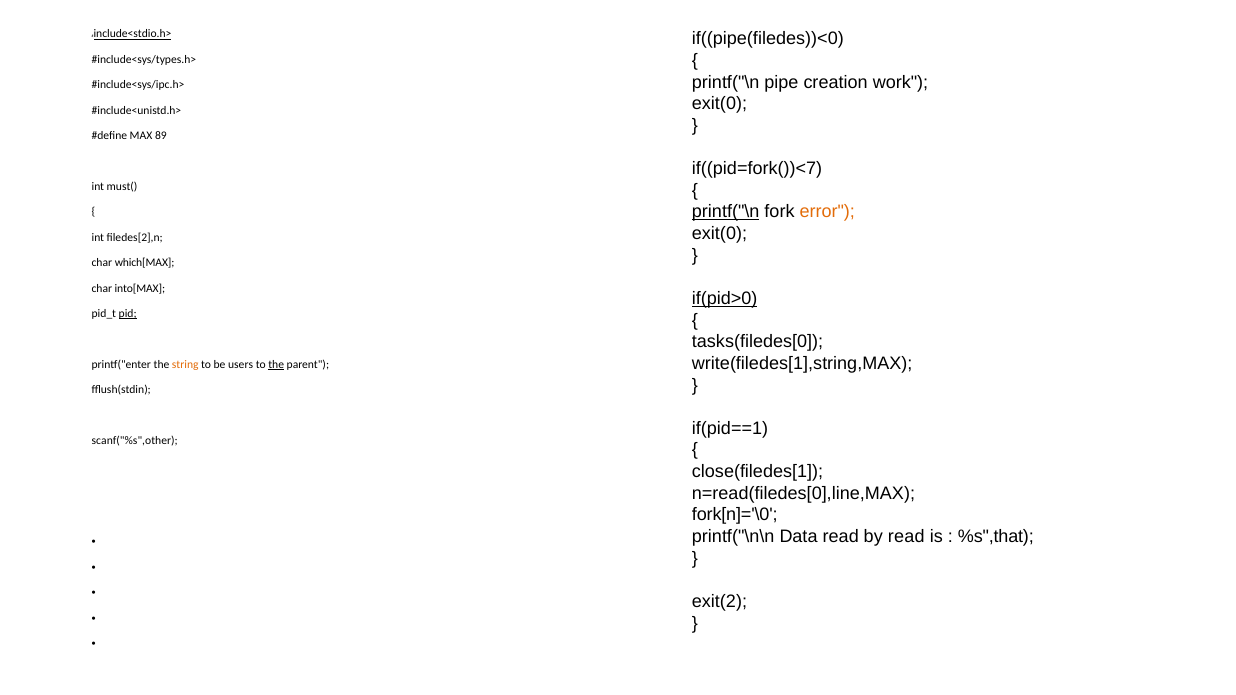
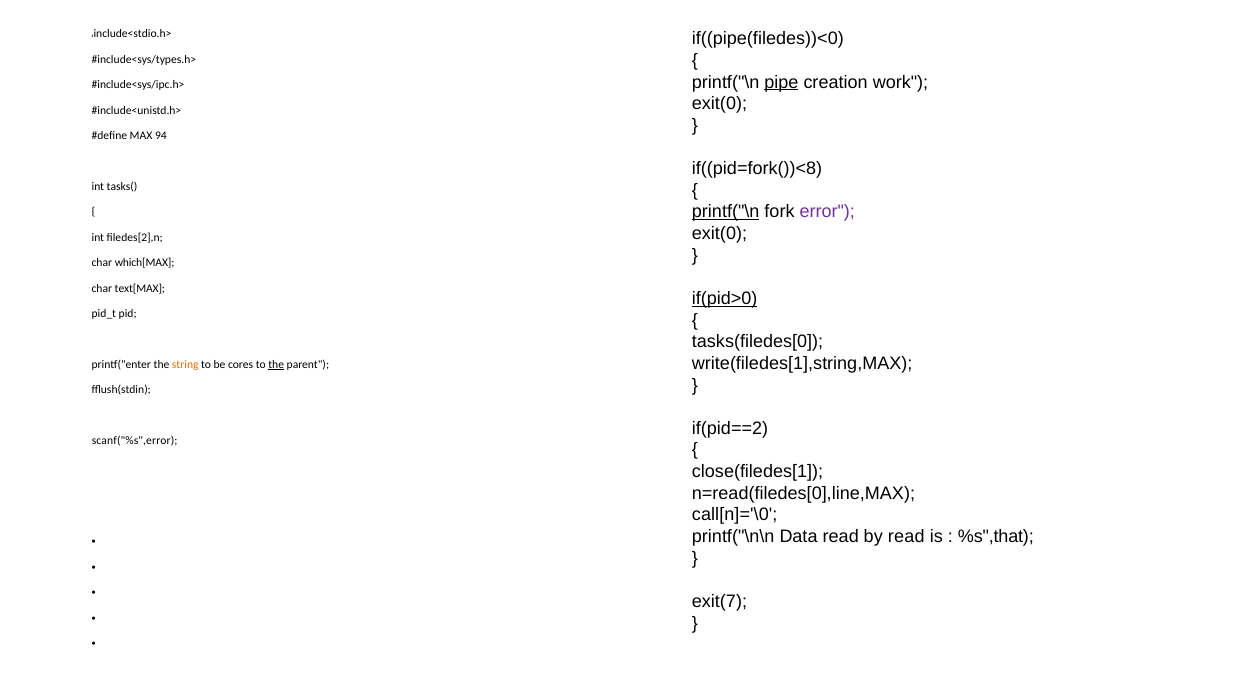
include<stdio.h> underline: present -> none (132, 34)
pipe underline: none -> present (781, 82)
89: 89 -> 94 (161, 136)
if((pid=fork())<7: if((pid=fork())<7 -> if((pid=fork())<8 (757, 169)
must(: must( -> tasks( (122, 187)
error colour: orange -> purple (827, 212)
into[MAX: into[MAX -> text[MAX (140, 288)
pid underline: present -> none (128, 314)
users: users -> cores (241, 365)
if(pid==1: if(pid==1 -> if(pid==2 (730, 428)
scanf("%s",other: scanf("%s",other -> scanf("%s",error (135, 441)
fork[n]='\0: fork[n]='\0 -> call[n]='\0 (735, 515)
exit(2: exit(2 -> exit(7 (719, 602)
